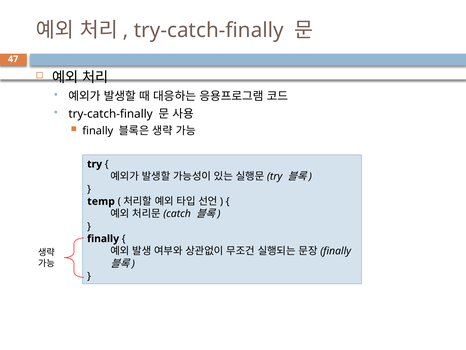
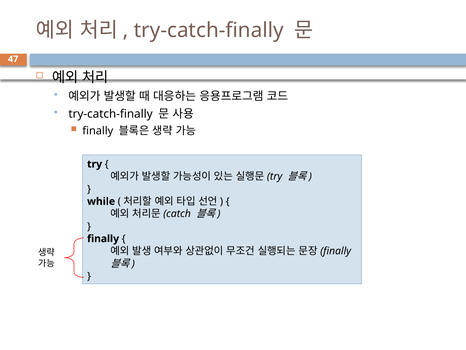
temp: temp -> while (101, 201)
